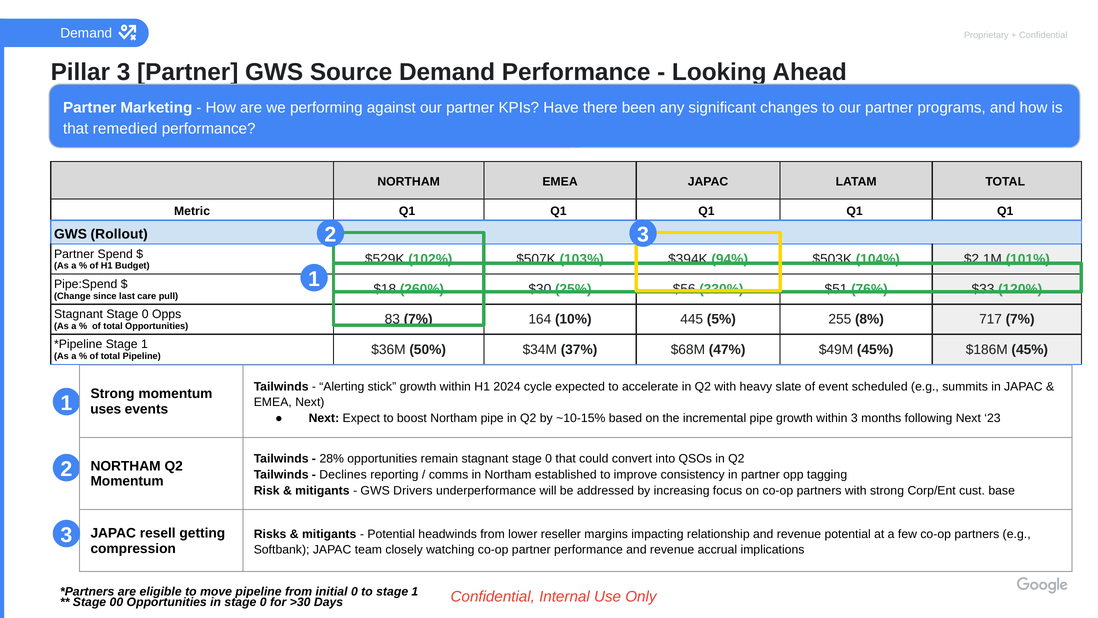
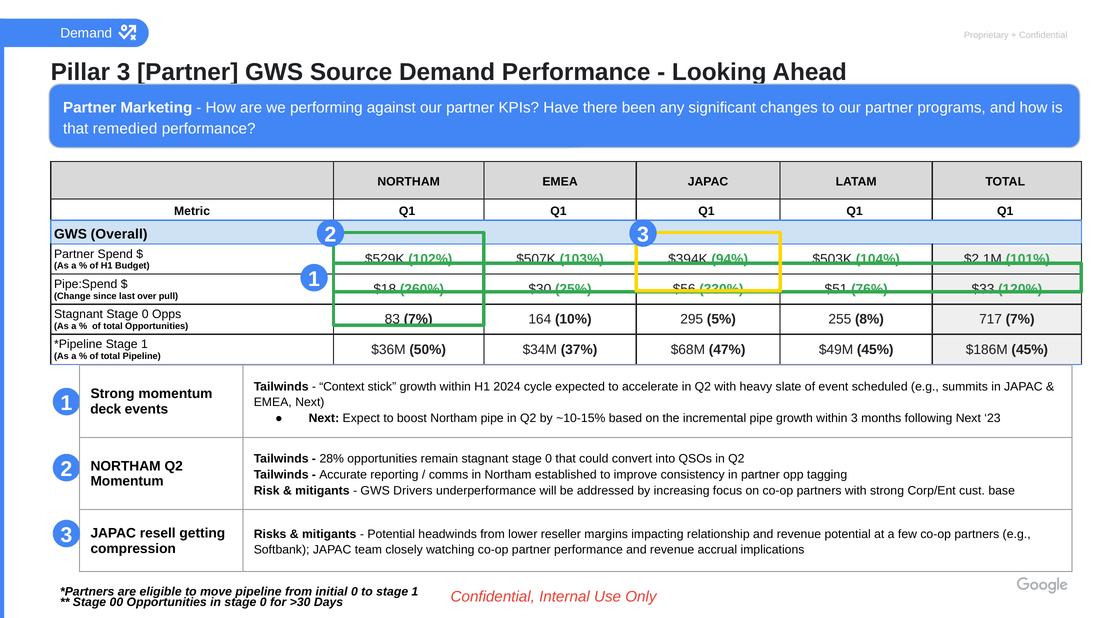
Rollout: Rollout -> Overall (119, 234)
care: care -> over (147, 296)
445: 445 -> 295 (692, 319)
Alerting: Alerting -> Context (342, 386)
uses: uses -> deck (106, 409)
Declines: Declines -> Accurate (343, 474)
